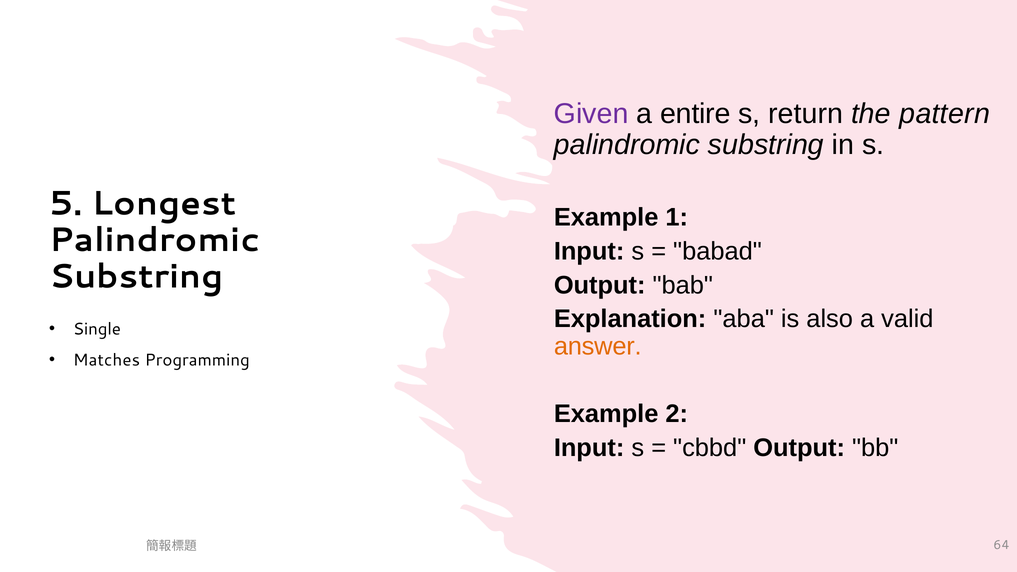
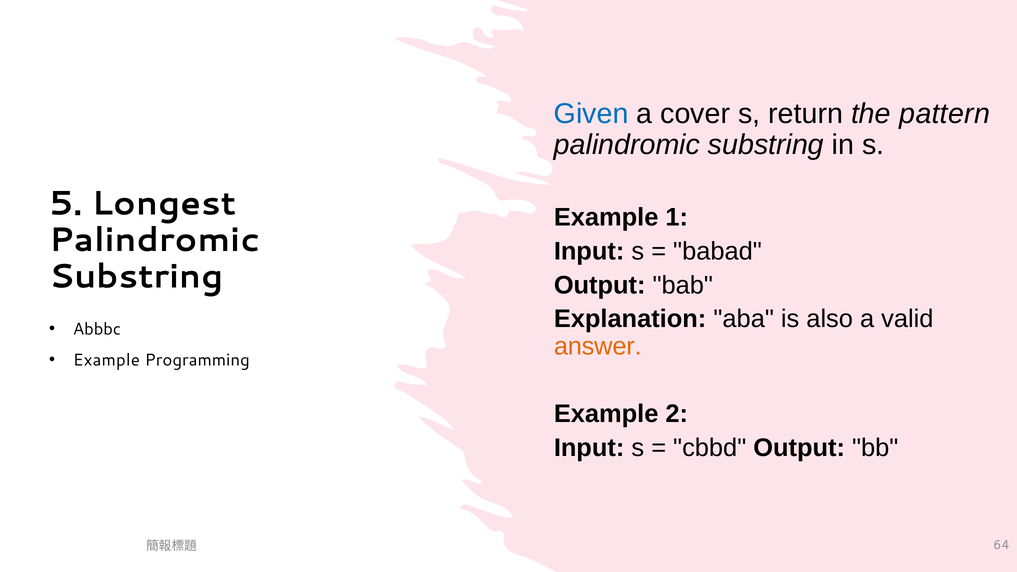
Given colour: purple -> blue (591, 114)
entire: entire -> cover (695, 114)
Single: Single -> Abbbc (97, 329)
Matches: Matches -> Example (106, 360)
